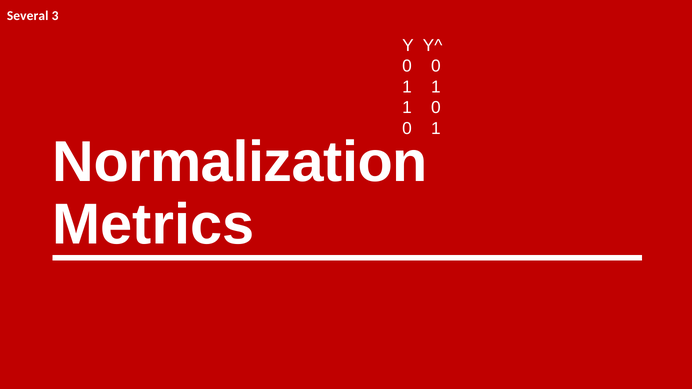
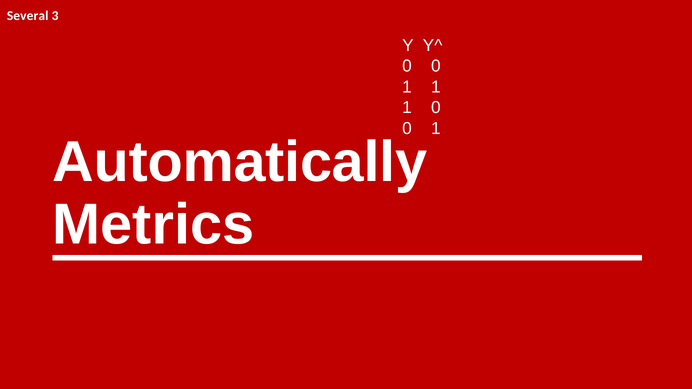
Normalization: Normalization -> Automatically (240, 163)
